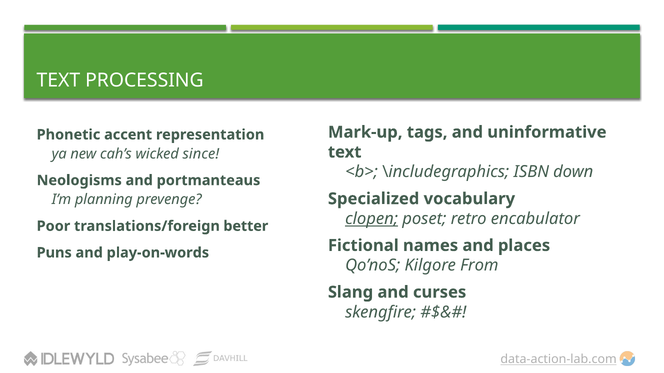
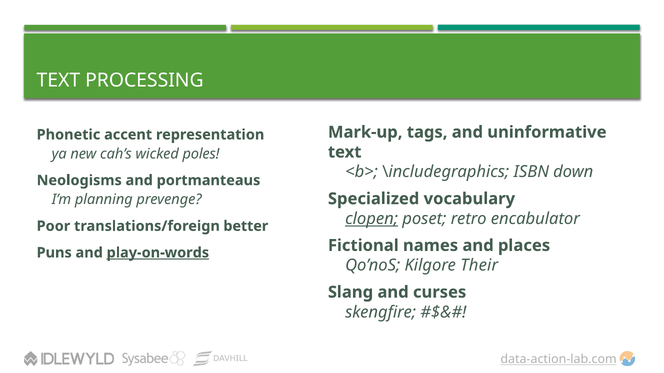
since: since -> poles (201, 154)
play-on-words underline: none -> present (158, 253)
From: From -> Their (479, 266)
